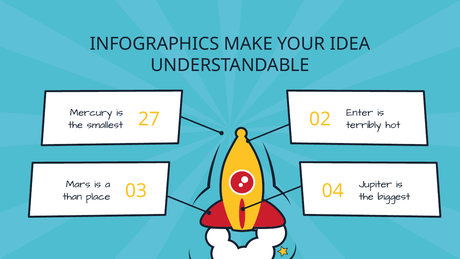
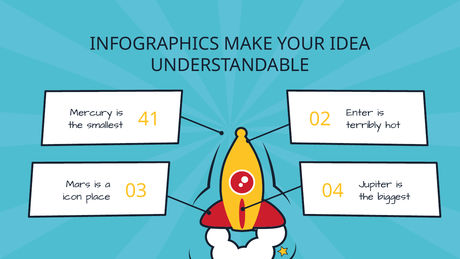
27: 27 -> 41 (149, 119)
than: than -> icon (72, 196)
